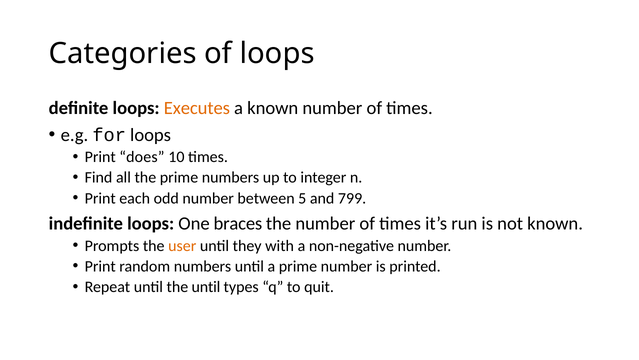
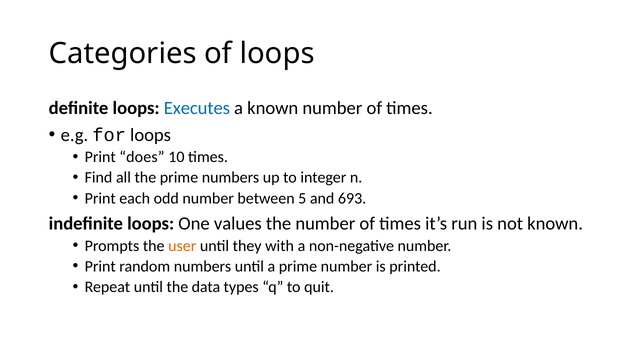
Executes colour: orange -> blue (197, 108)
799: 799 -> 693 (352, 198)
braces: braces -> values (238, 223)
the until: until -> data (206, 286)
